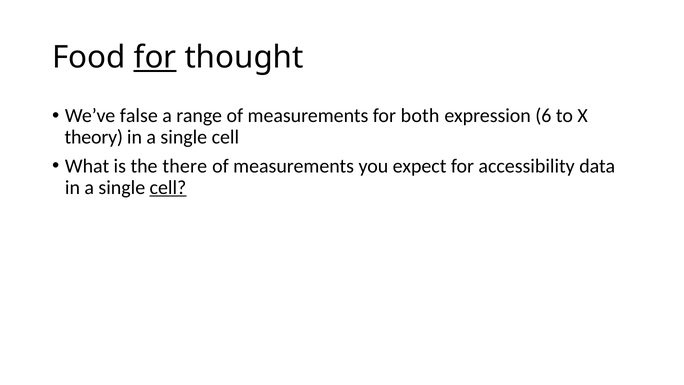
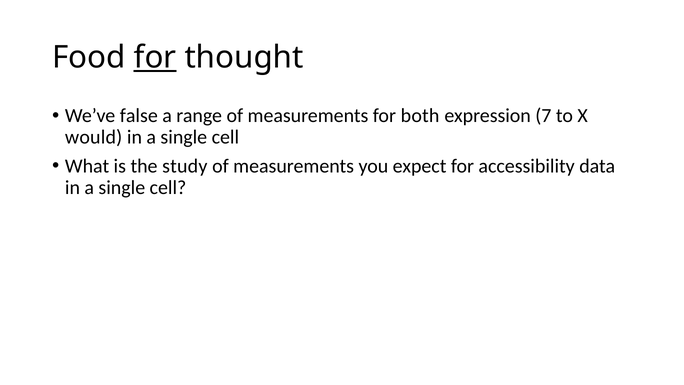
6: 6 -> 7 (543, 116)
theory: theory -> would (94, 137)
there: there -> study (185, 166)
cell underline: present -> none (168, 187)
